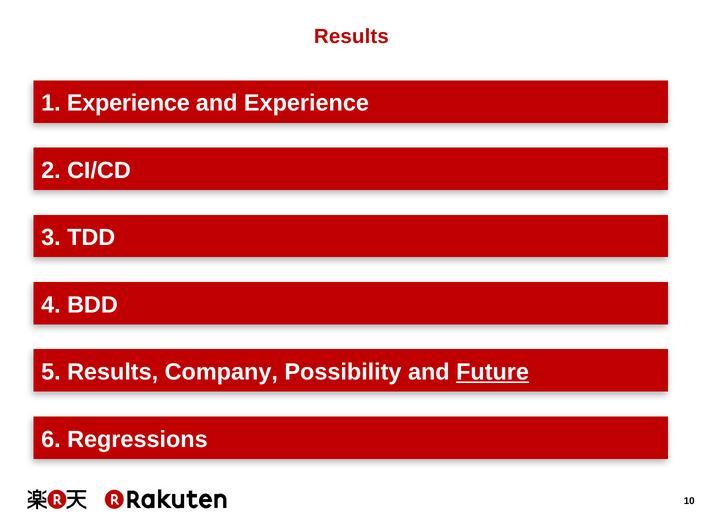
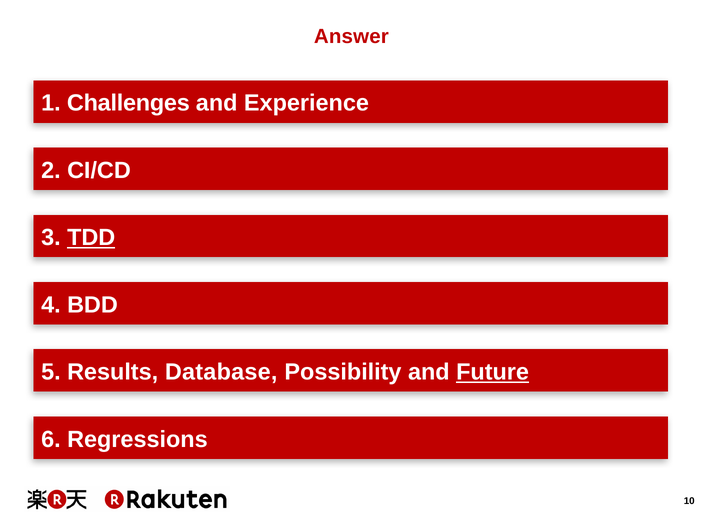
Results: Results -> Answer (351, 37)
1 Experience: Experience -> Challenges (128, 103)
TDD underline: none -> present (91, 238)
Company: Company -> Database (221, 372)
